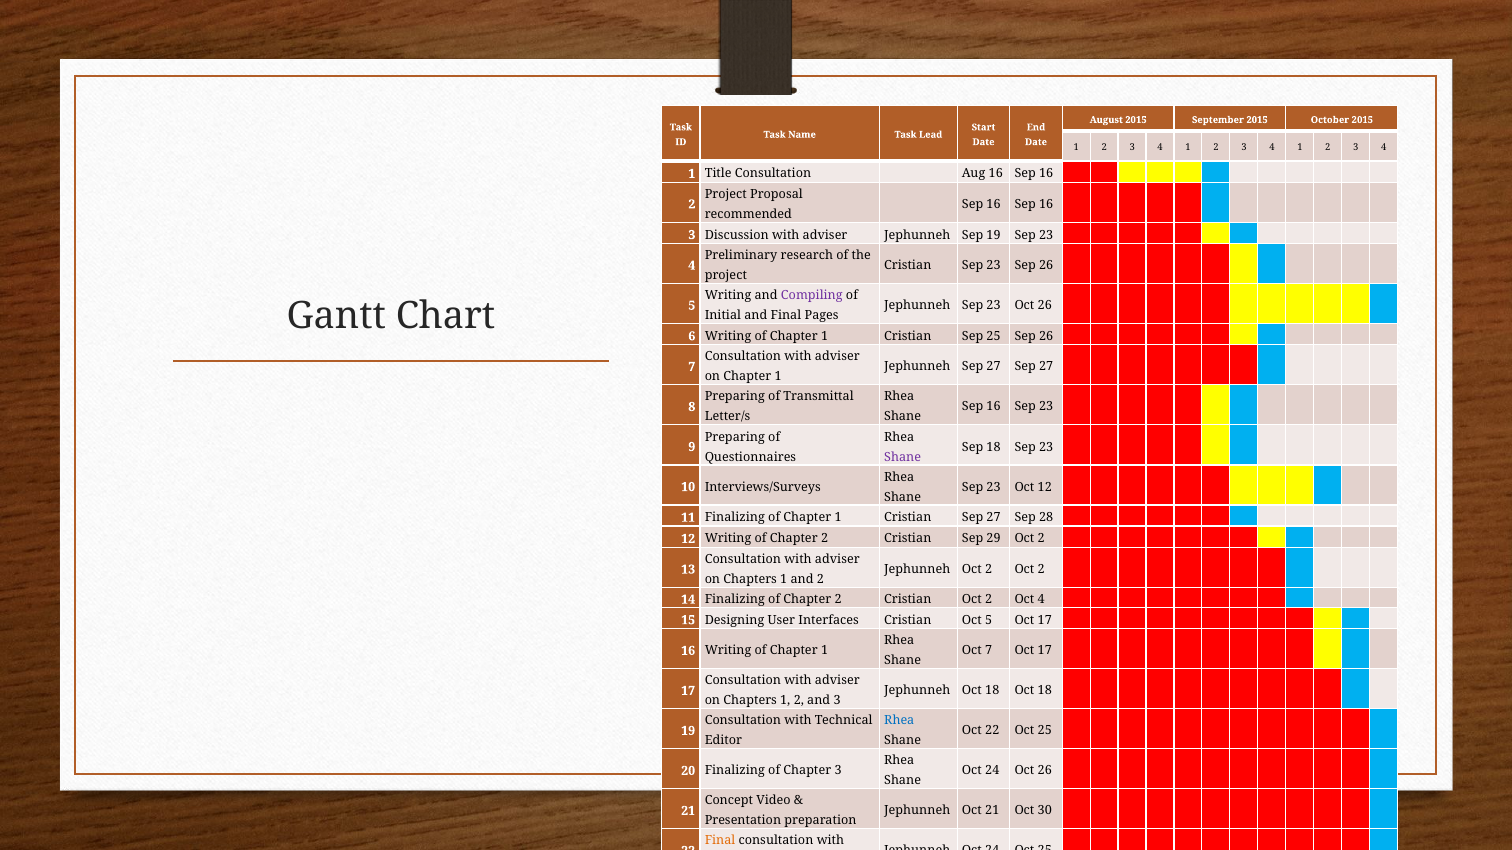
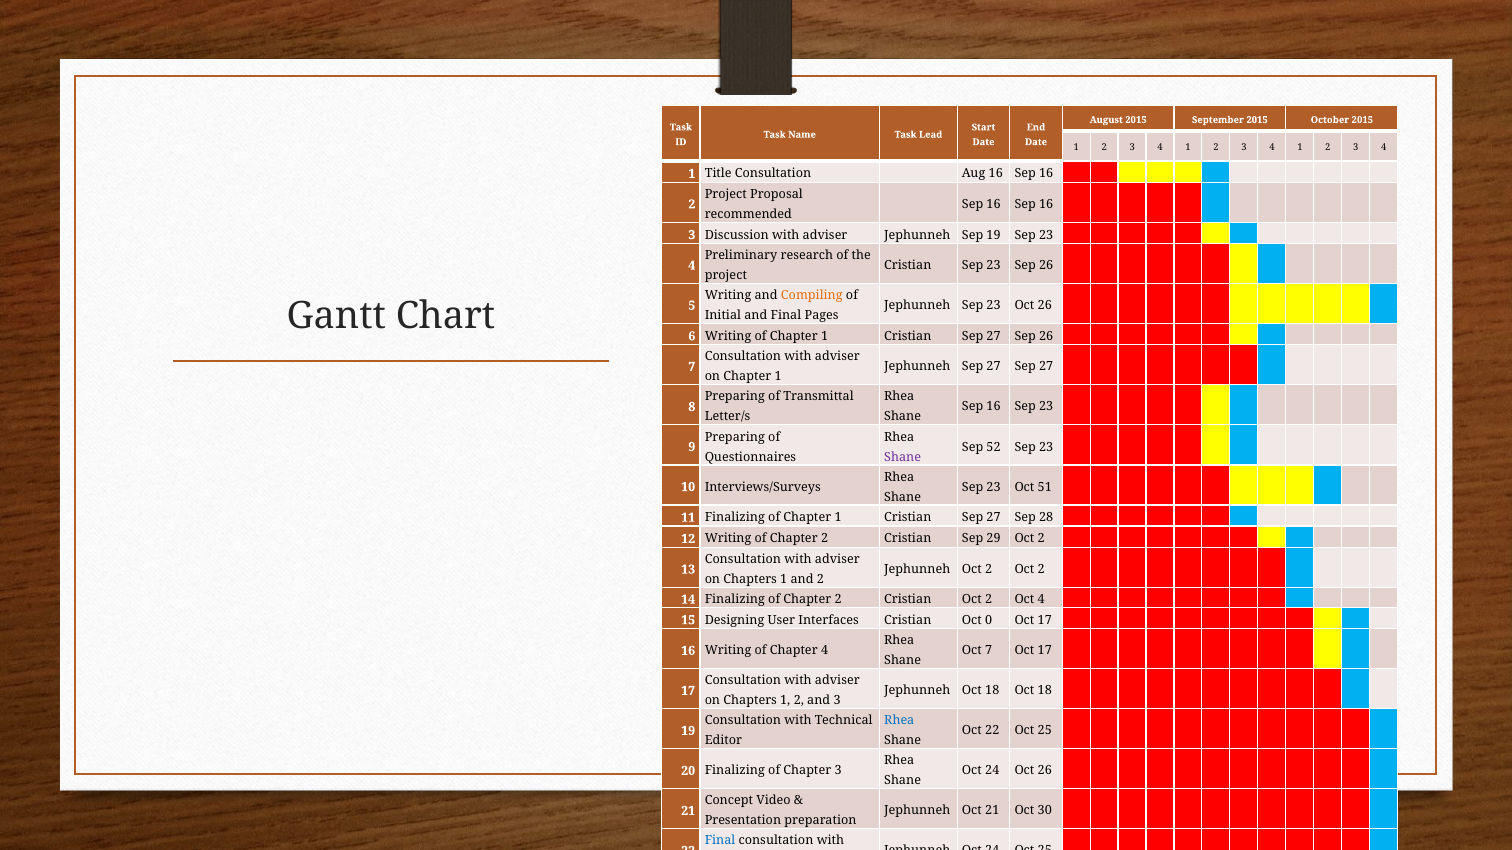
Compiling colour: purple -> orange (812, 296)
25: 25 -> 27 (994, 336)
Sep 18: 18 -> 52 (994, 447)
Oct 12: 12 -> 51 (1045, 487)
Oct 5: 5 -> 0 (989, 620)
1: 1 -> 4 (825, 651)
Final colour: orange -> blue (720, 841)
